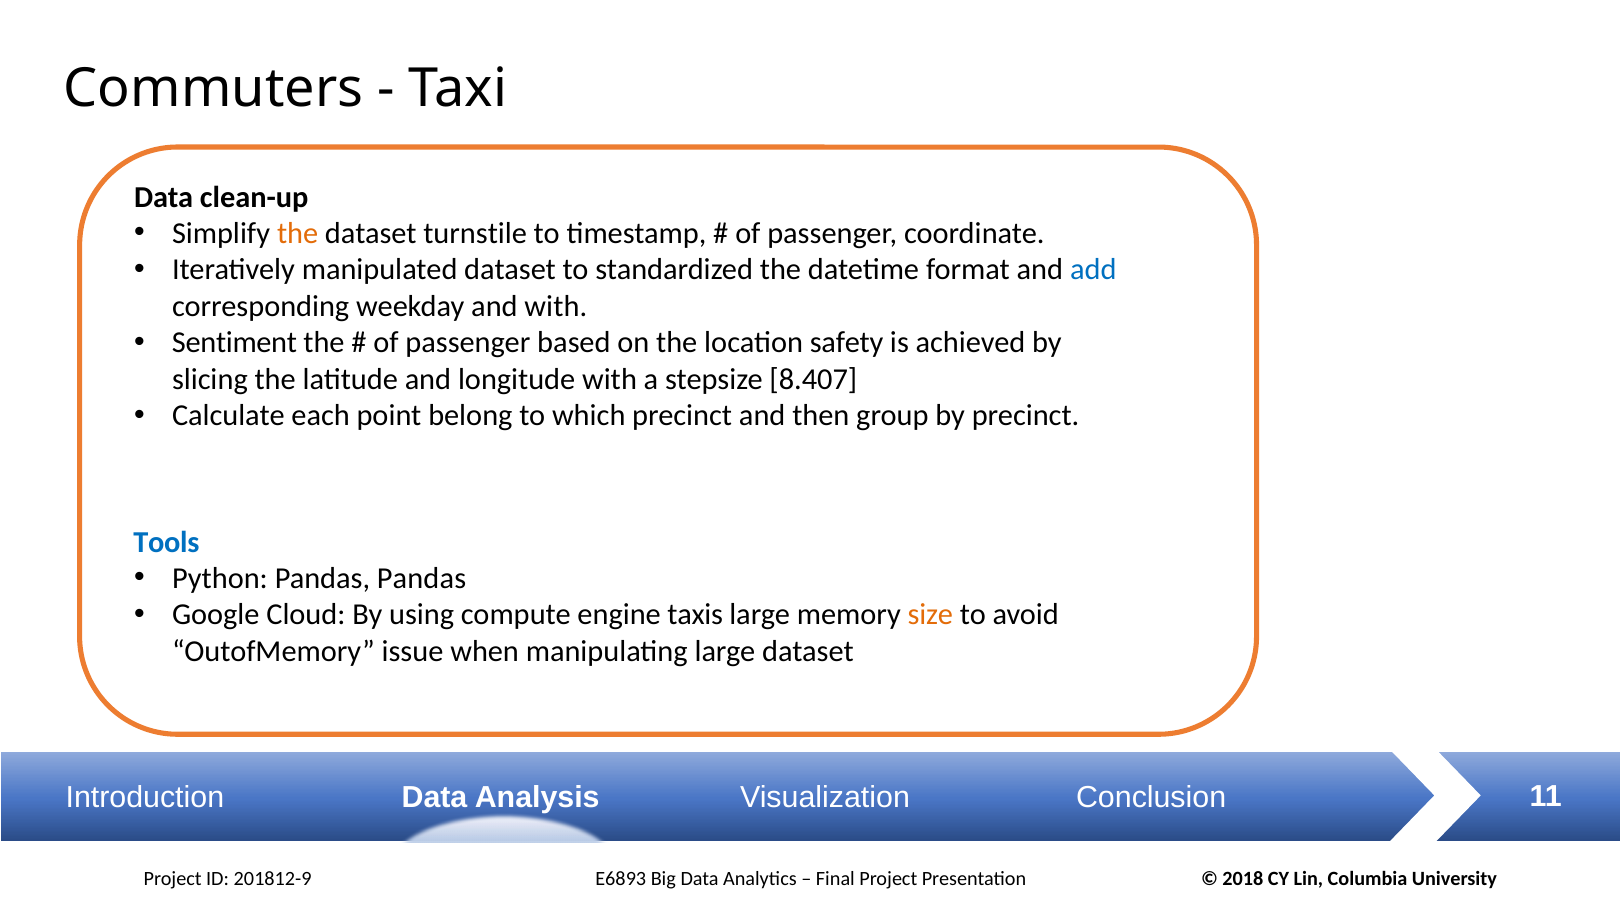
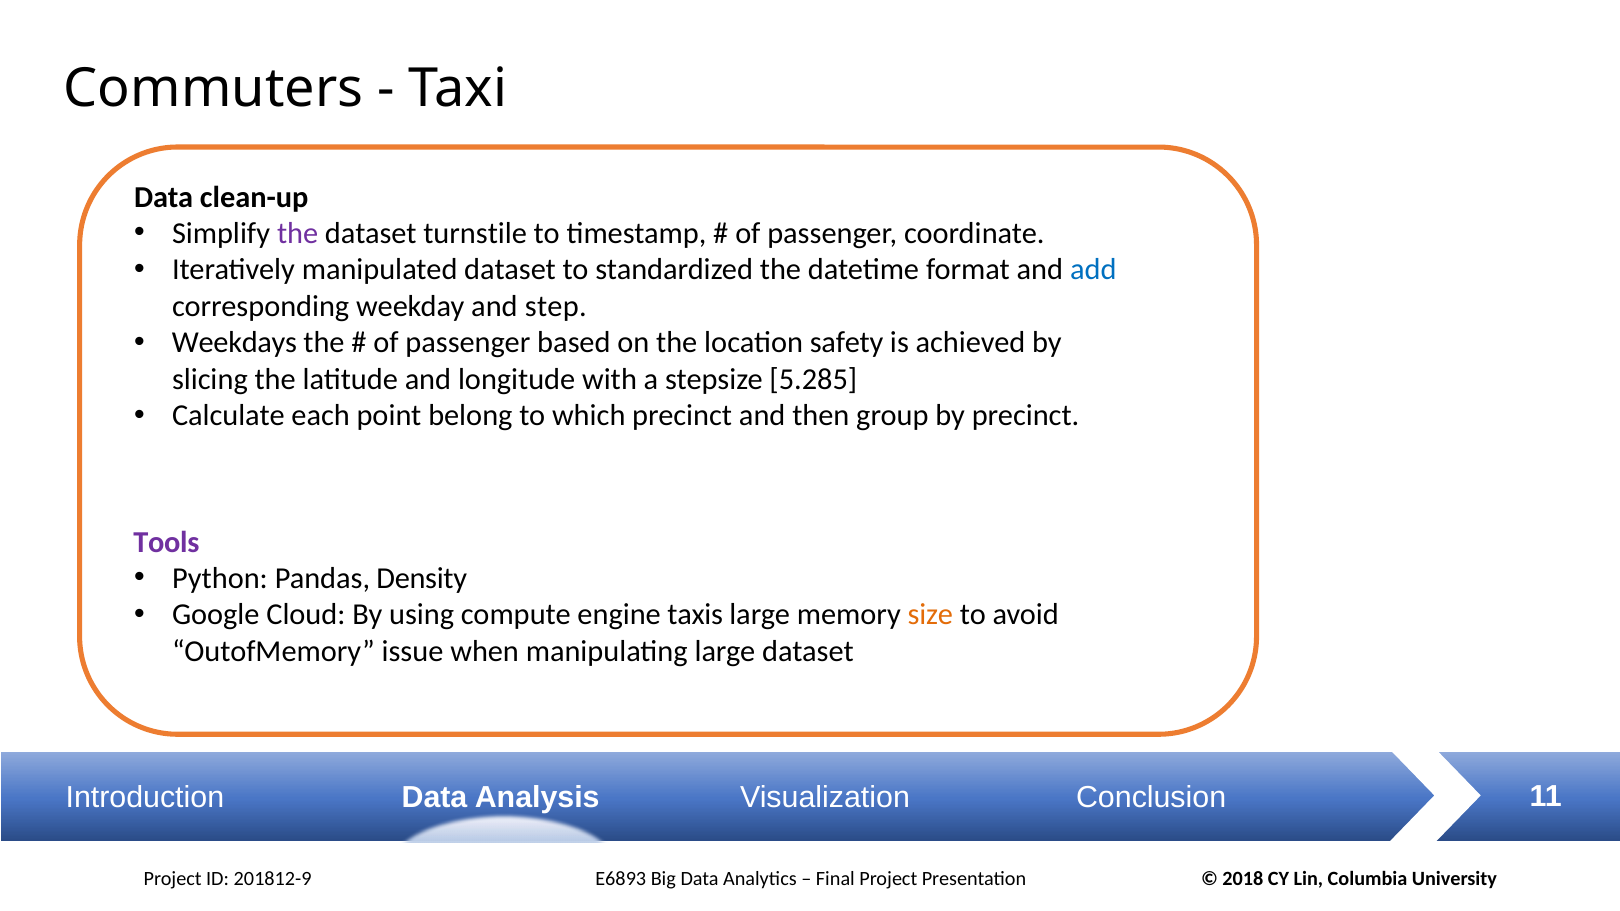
the colour: orange -> purple (298, 234)
and with: with -> step (556, 306)
Sentiment: Sentiment -> Weekdays (234, 343)
8.407: 8.407 -> 5.285 (813, 379)
Tools colour: blue -> purple (166, 542)
Pandas Pandas: Pandas -> Density (422, 579)
